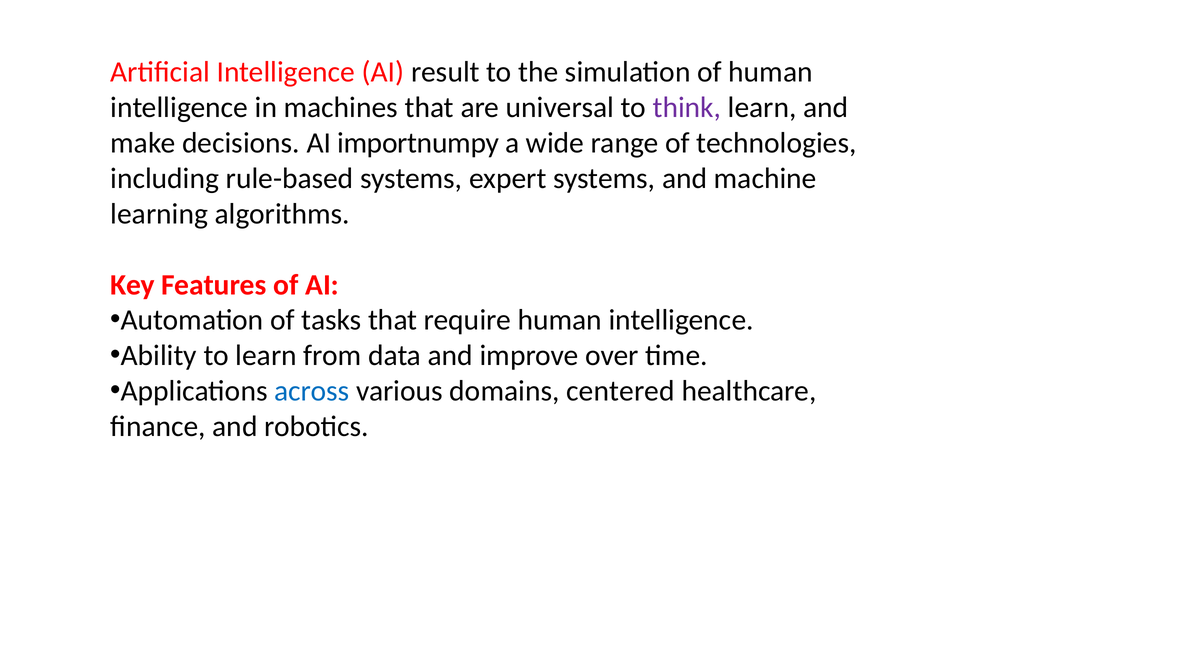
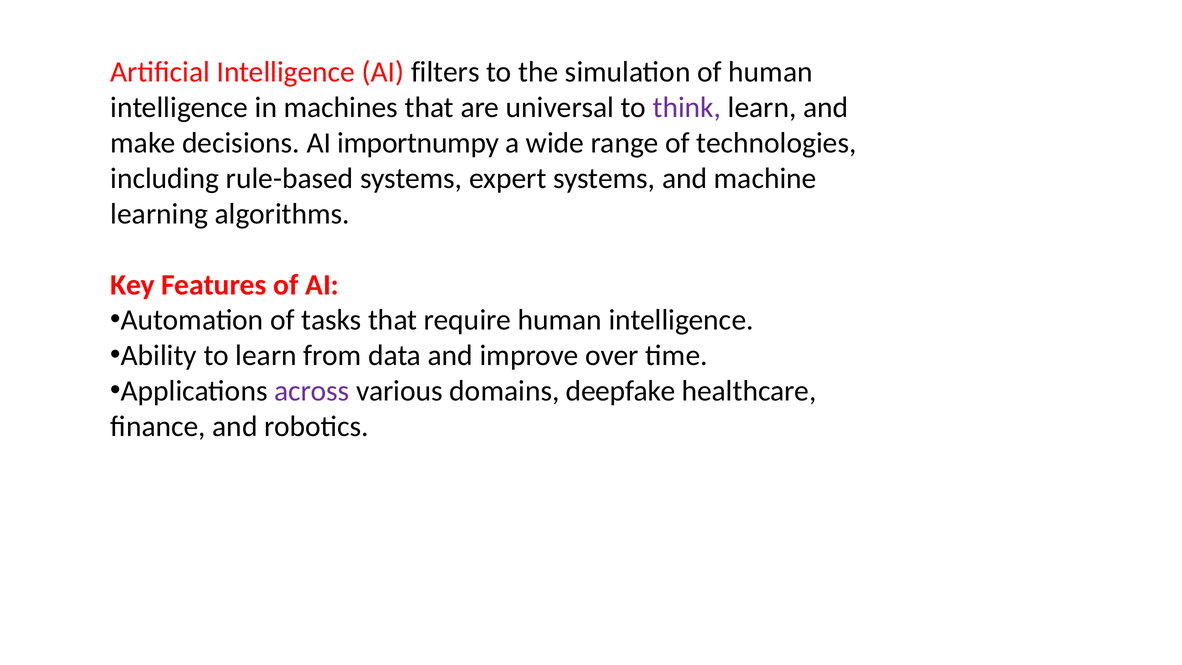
result: result -> filters (445, 72)
across colour: blue -> purple (312, 391)
centered: centered -> deepfake (621, 391)
